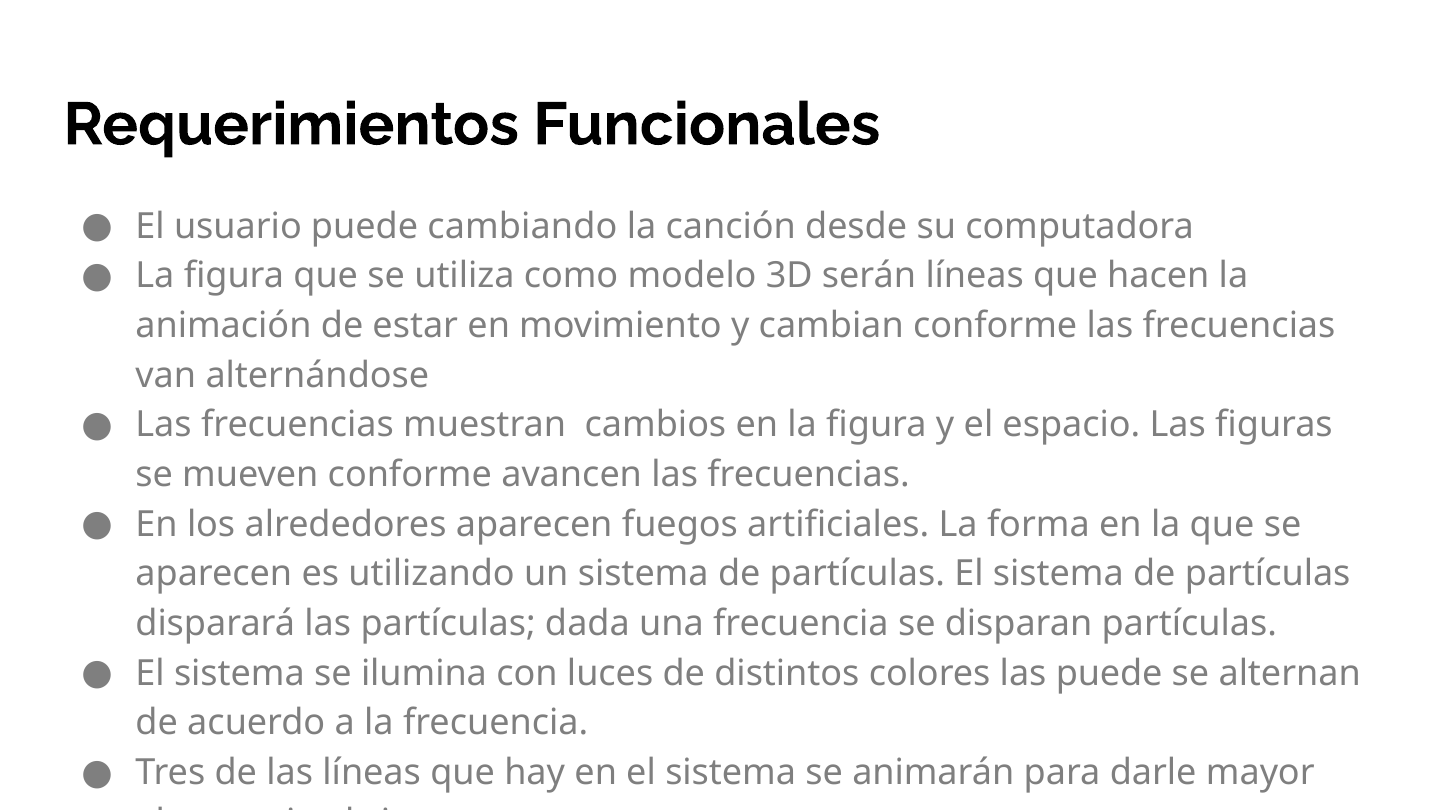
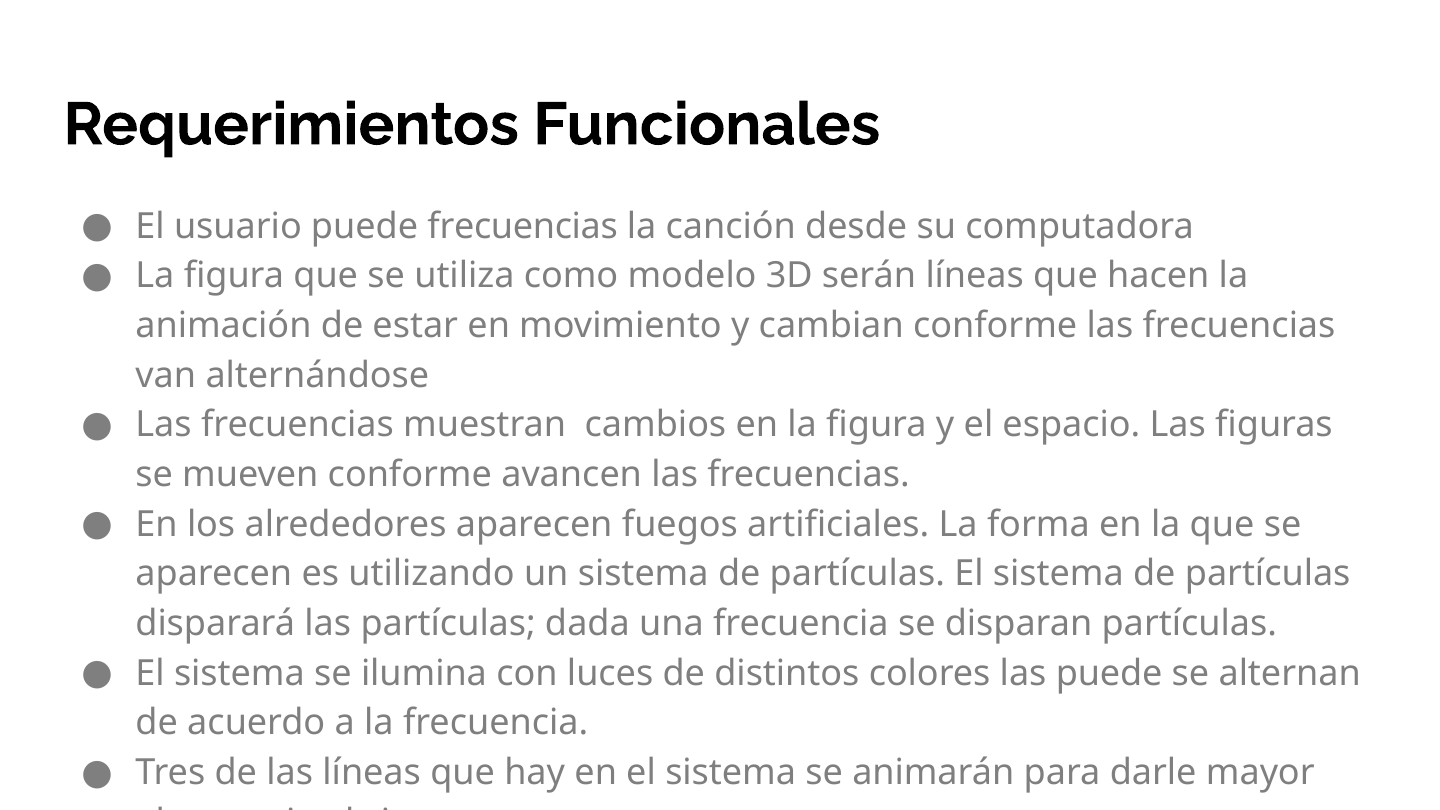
puede cambiando: cambiando -> frecuencias (523, 226)
